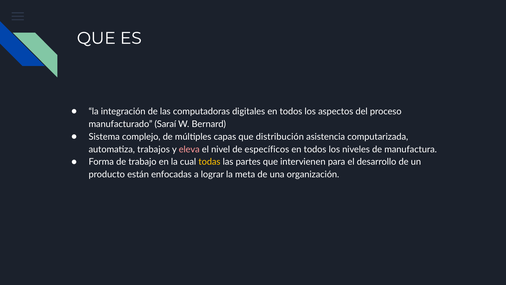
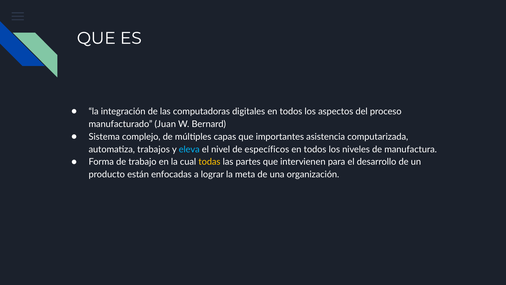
Saraí: Saraí -> Juan (165, 124)
distribución: distribución -> importantes (280, 137)
eleva colour: pink -> light blue (189, 149)
